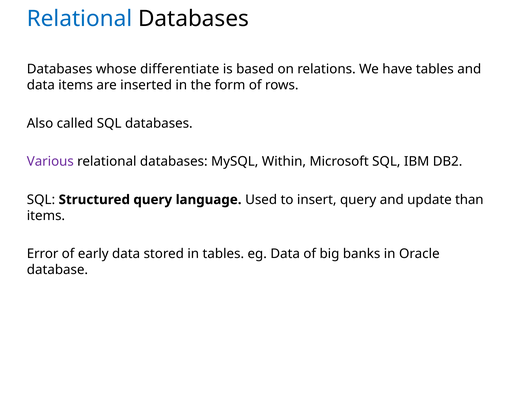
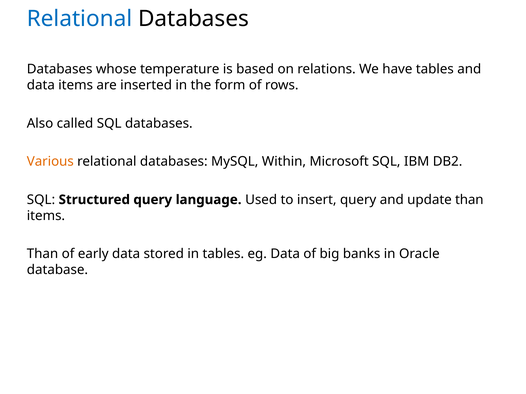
differentiate: differentiate -> temperature (180, 69)
Various colour: purple -> orange (50, 162)
Error: Error -> Than (43, 254)
